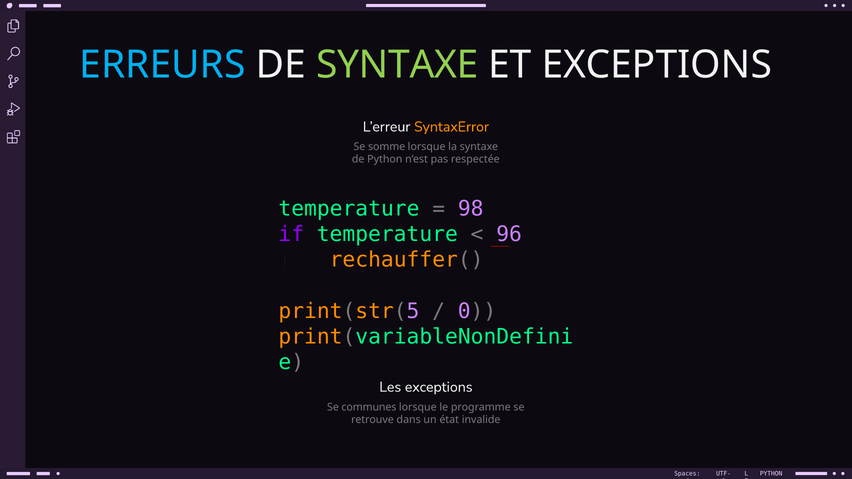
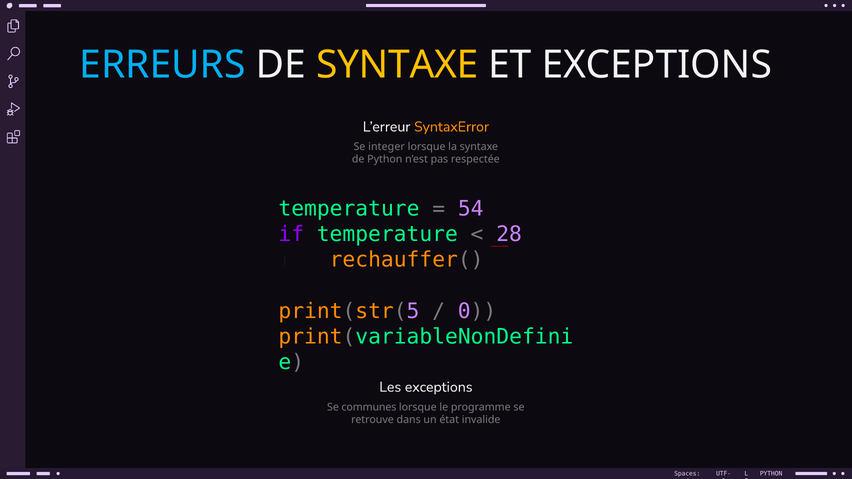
SYNTAXE colour: light green -> yellow (397, 65)
somme: somme -> integer (387, 147)
98: 98 -> 54 (471, 209)
96: 96 -> 28 (509, 235)
